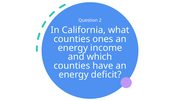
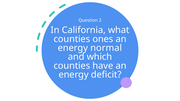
income: income -> normal (106, 48)
